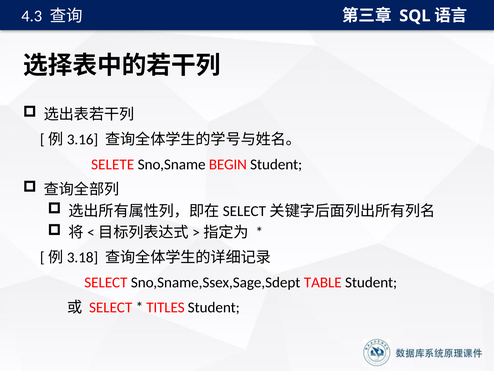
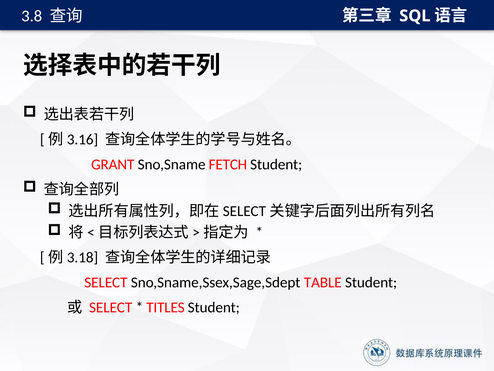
4.3: 4.3 -> 3.8 (32, 16)
SELETE: SELETE -> GRANT (113, 164)
BEGIN: BEGIN -> FETCH (228, 164)
